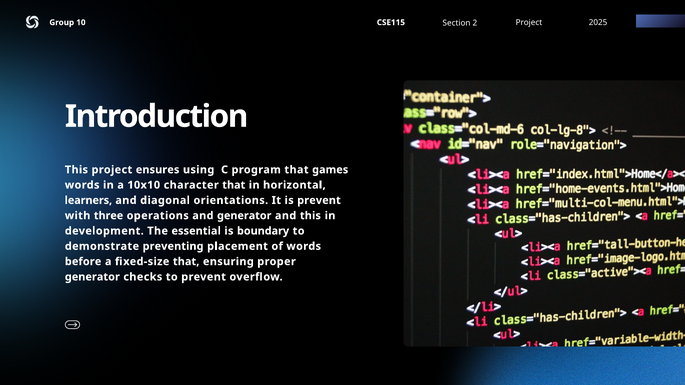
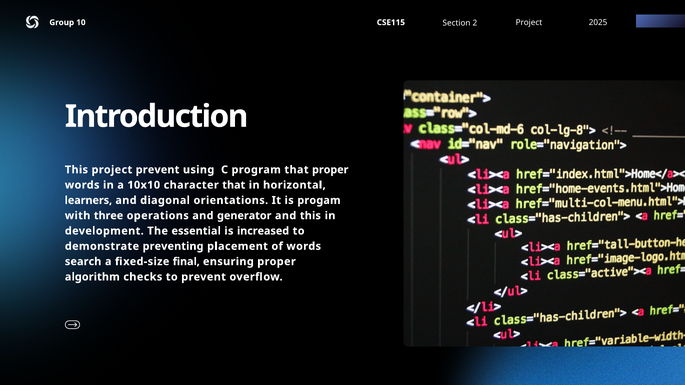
project ensures: ensures -> prevent (158, 170)
that games: games -> proper (330, 170)
is prevent: prevent -> progam (319, 200)
boundary: boundary -> increased (263, 231)
before: before -> search (83, 262)
fixed-size that: that -> final (186, 262)
generator: generator -> algorithm (92, 277)
